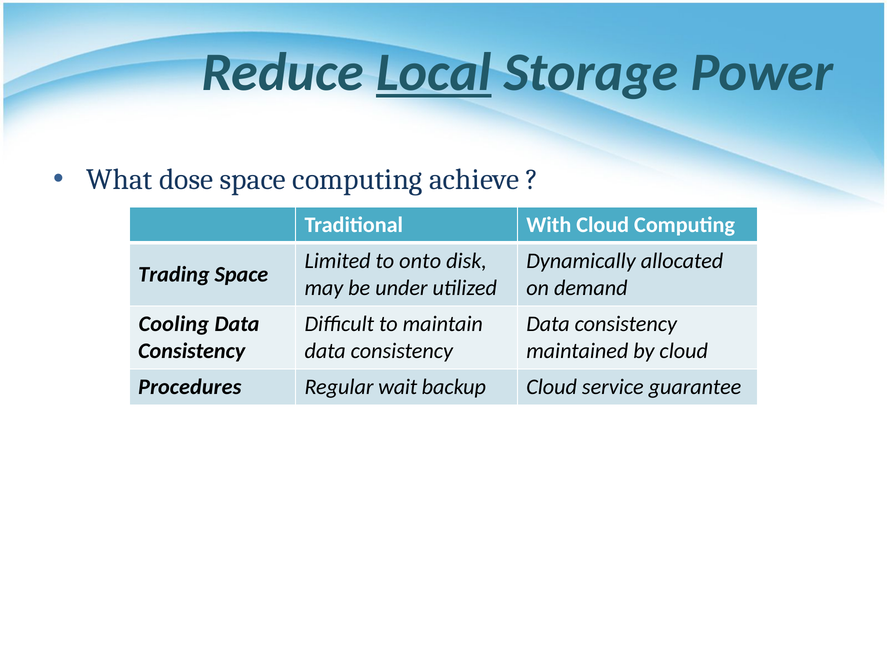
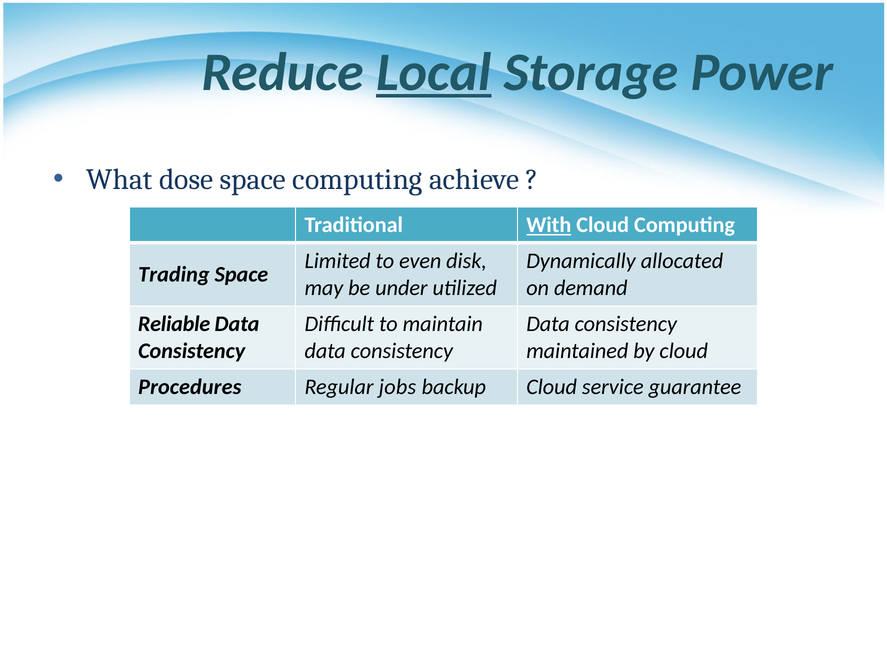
With underline: none -> present (549, 225)
onto: onto -> even (420, 261)
Cooling: Cooling -> Reliable (174, 324)
wait: wait -> jobs (397, 387)
